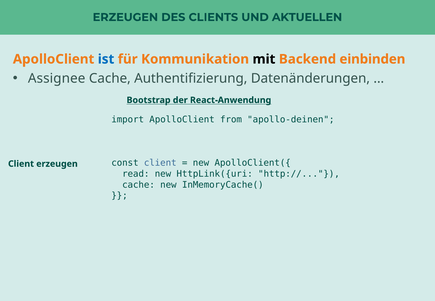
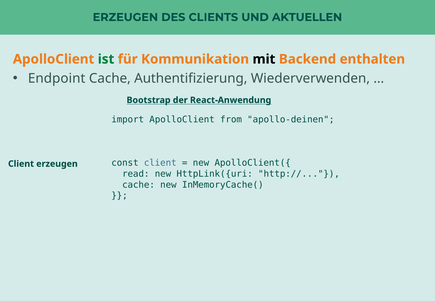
ist colour: blue -> green (106, 59)
einbinden: einbinden -> enthalten (372, 59)
Assignee: Assignee -> Endpoint (57, 78)
Datenänderungen: Datenänderungen -> Wiederverwenden (310, 78)
